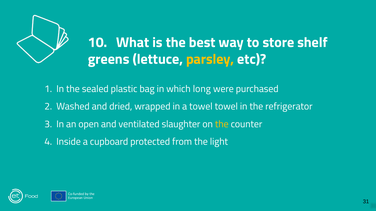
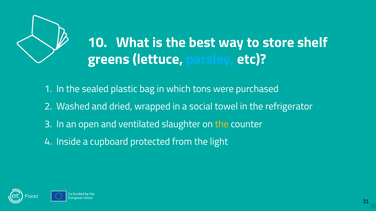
parsley colour: yellow -> light blue (210, 59)
long: long -> tons (202, 89)
a towel: towel -> social (201, 107)
